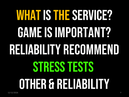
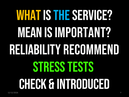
THE colour: yellow -> light blue (62, 15)
GAME: GAME -> MEAN (30, 32)
OTHER: OTHER -> CHECK (33, 84)
RELIABILITY: RELIABILITY -> INTRODUCED (83, 84)
